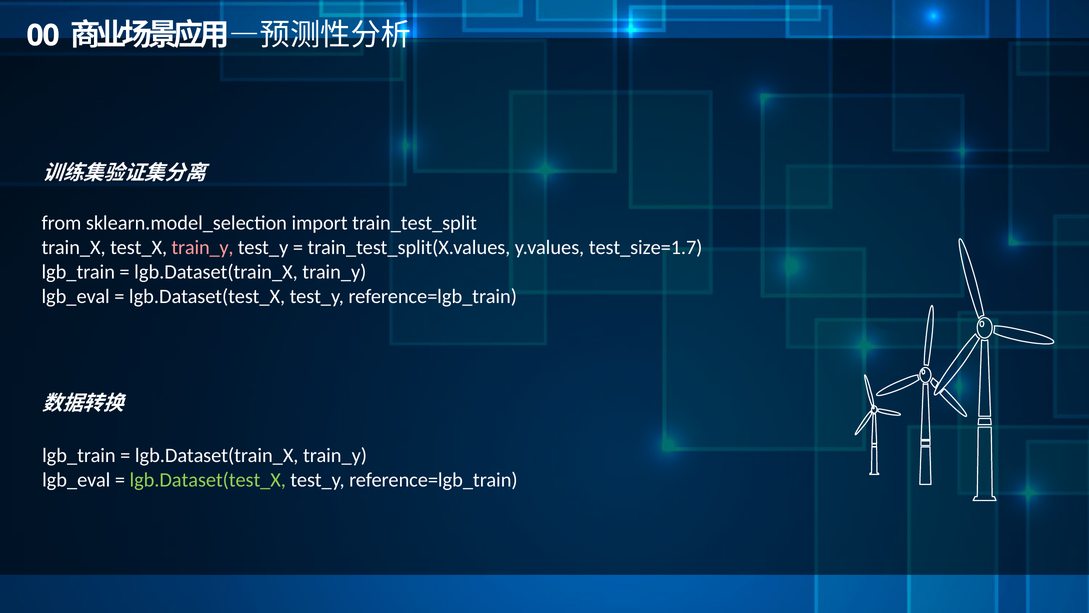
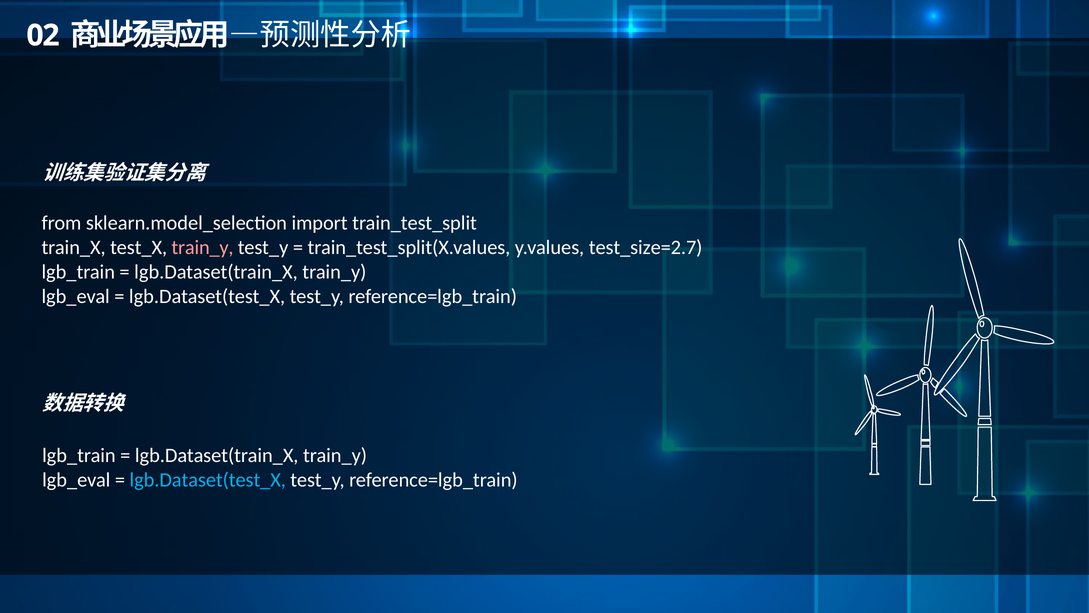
0 0: 0 -> 2 (51, 35)
test_size=1.7: test_size=1.7 -> test_size=2.7 (646, 248)
lgb.Dataset(test_X colour: light green -> light blue (208, 480)
